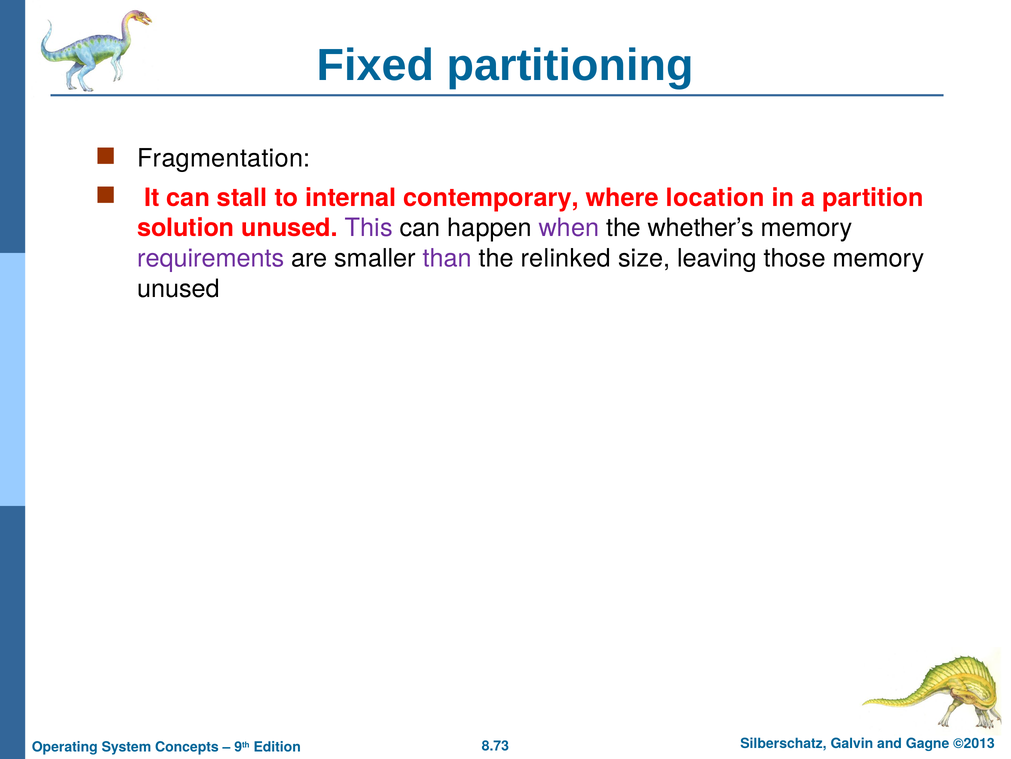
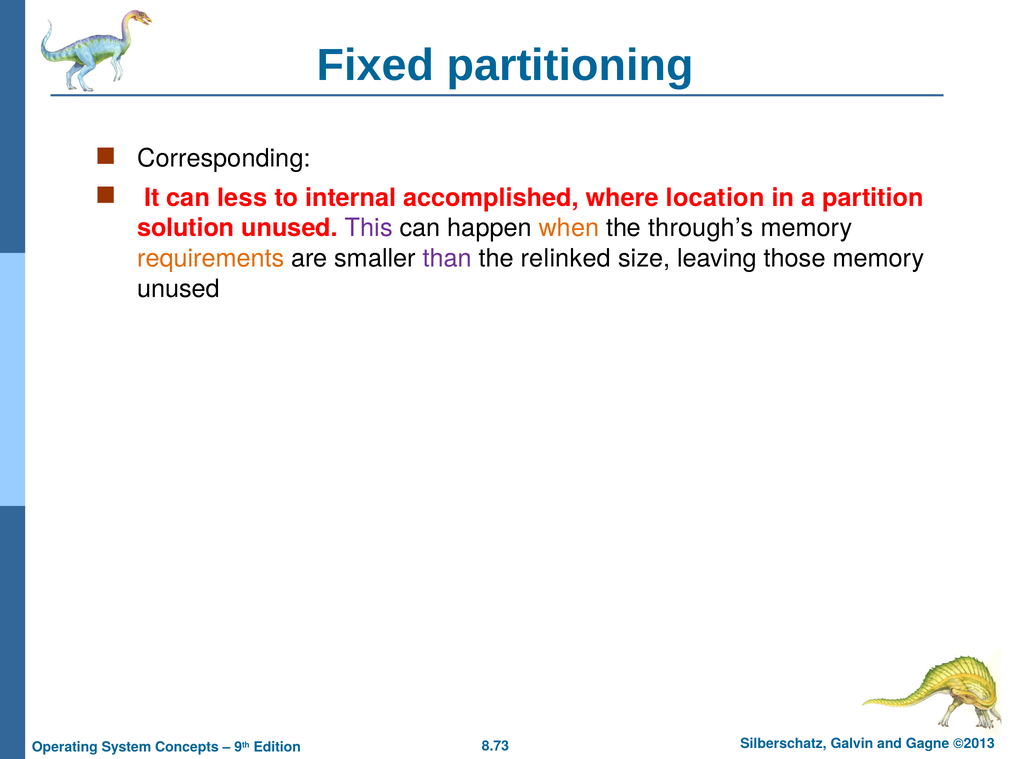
Fragmentation: Fragmentation -> Corresponding (224, 158)
stall: stall -> less (242, 198)
contemporary: contemporary -> accomplished (491, 198)
when colour: purple -> orange (569, 228)
whether’s: whether’s -> through’s (701, 228)
requirements colour: purple -> orange (211, 258)
